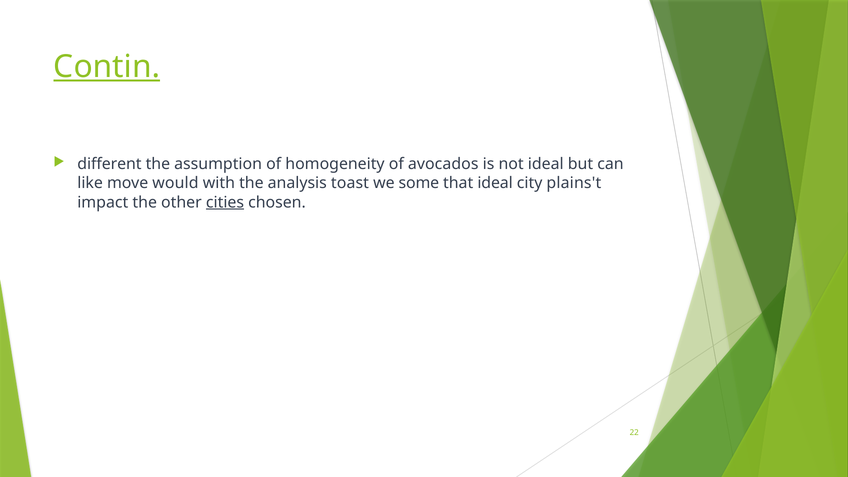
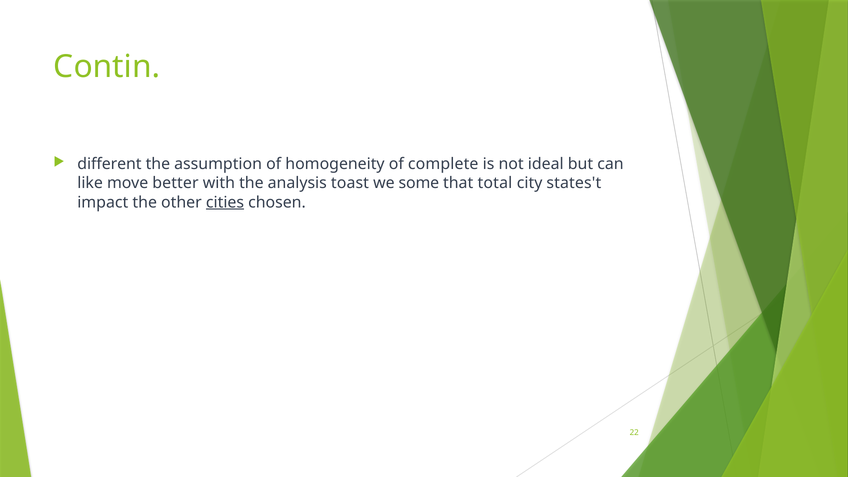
Contin underline: present -> none (107, 67)
avocados: avocados -> complete (443, 164)
would: would -> better (175, 183)
that ideal: ideal -> total (495, 183)
plains't: plains't -> states't (574, 183)
